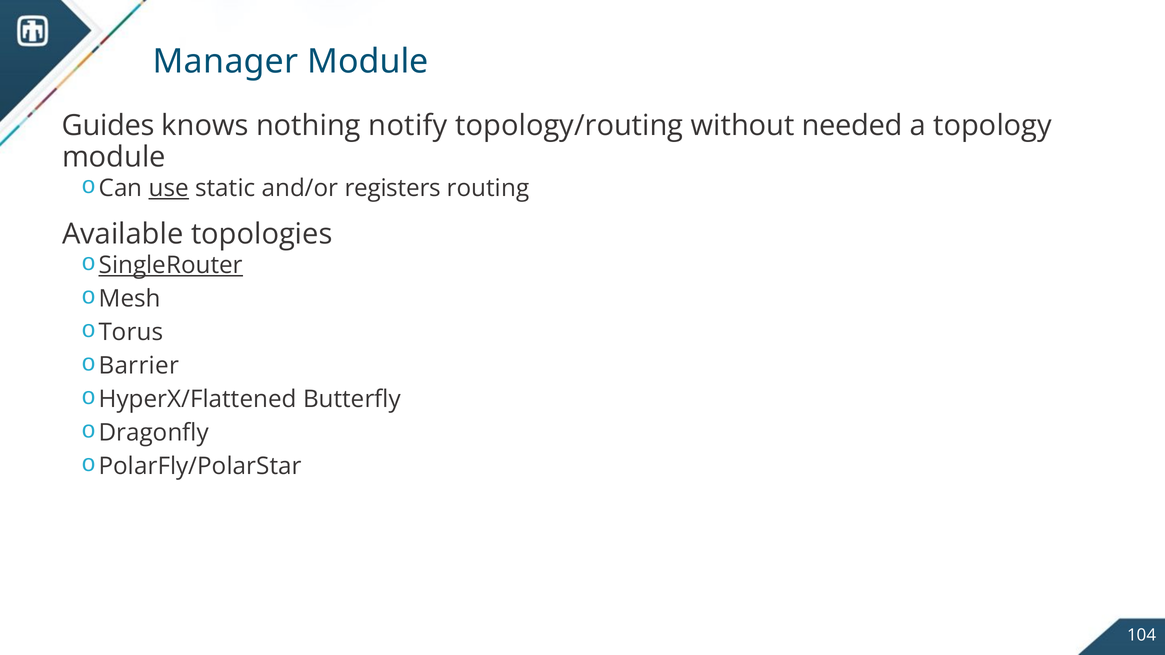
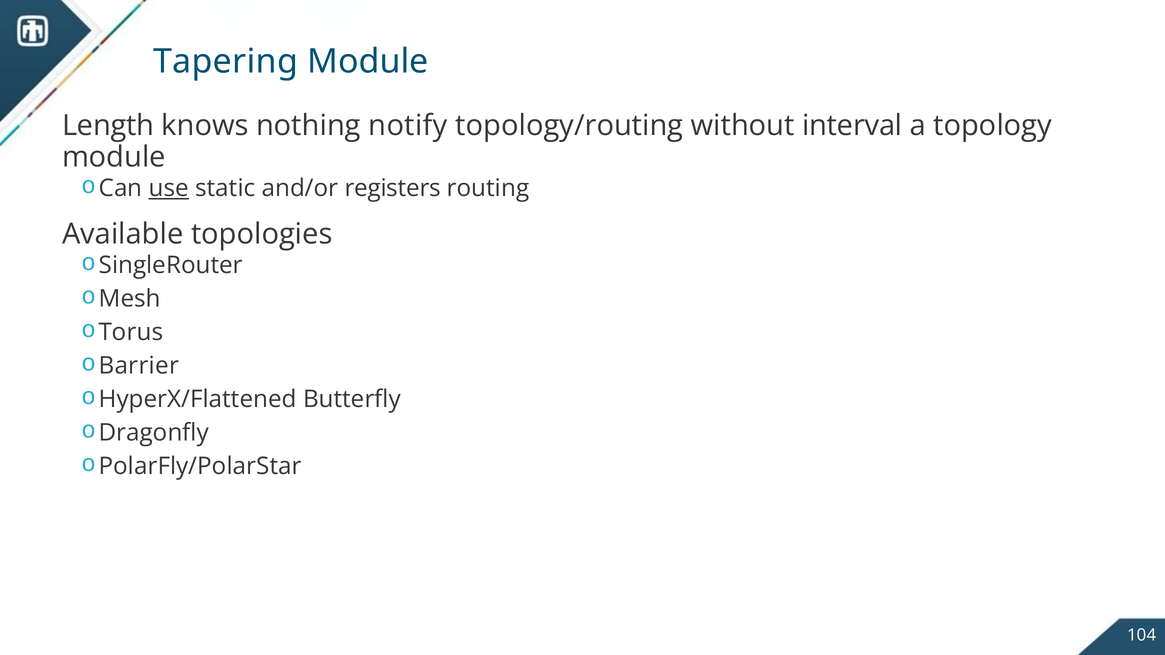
Manager: Manager -> Tapering (226, 62)
Guides: Guides -> Length (108, 126)
needed: needed -> interval (852, 126)
SingleRouter underline: present -> none (171, 265)
